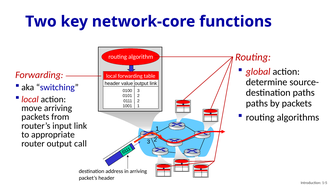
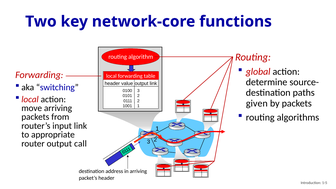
paths: paths -> given (257, 103)
